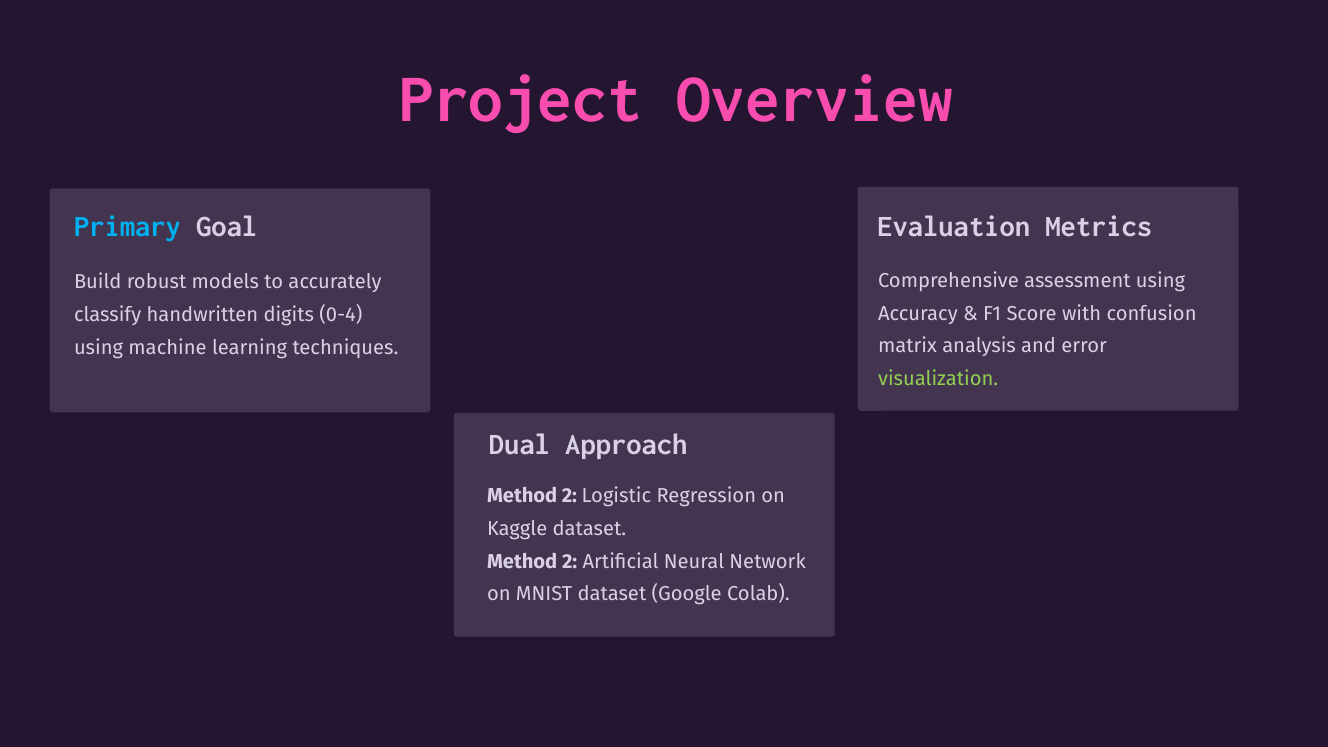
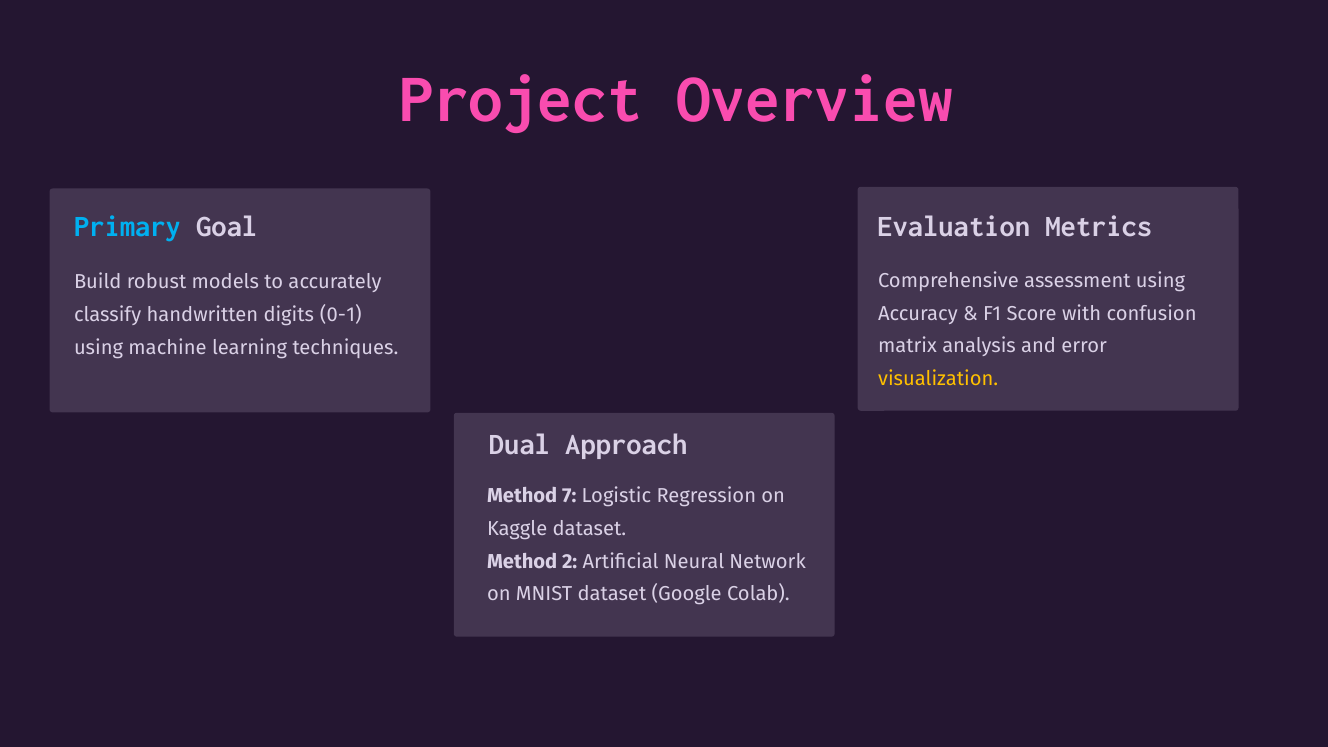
0-4: 0-4 -> 0-1 (341, 315)
visualization colour: light green -> yellow (938, 379)
2: 2 -> 7 (569, 496)
